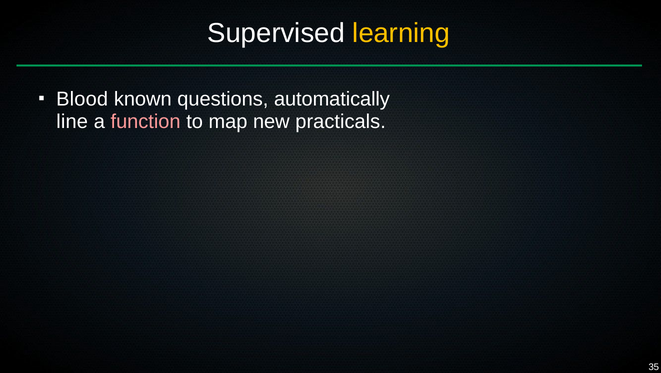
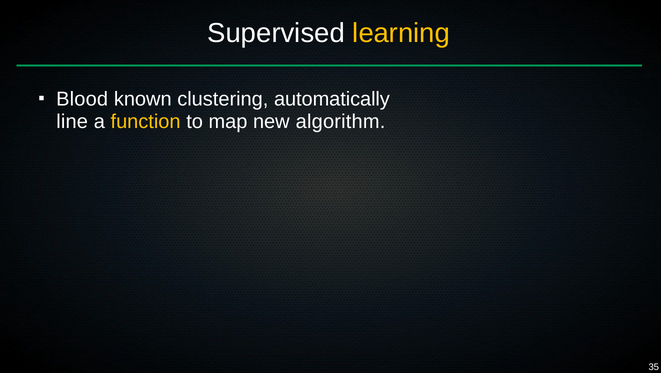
questions: questions -> clustering (223, 99)
function colour: pink -> yellow (146, 122)
practicals: practicals -> algorithm (341, 122)
